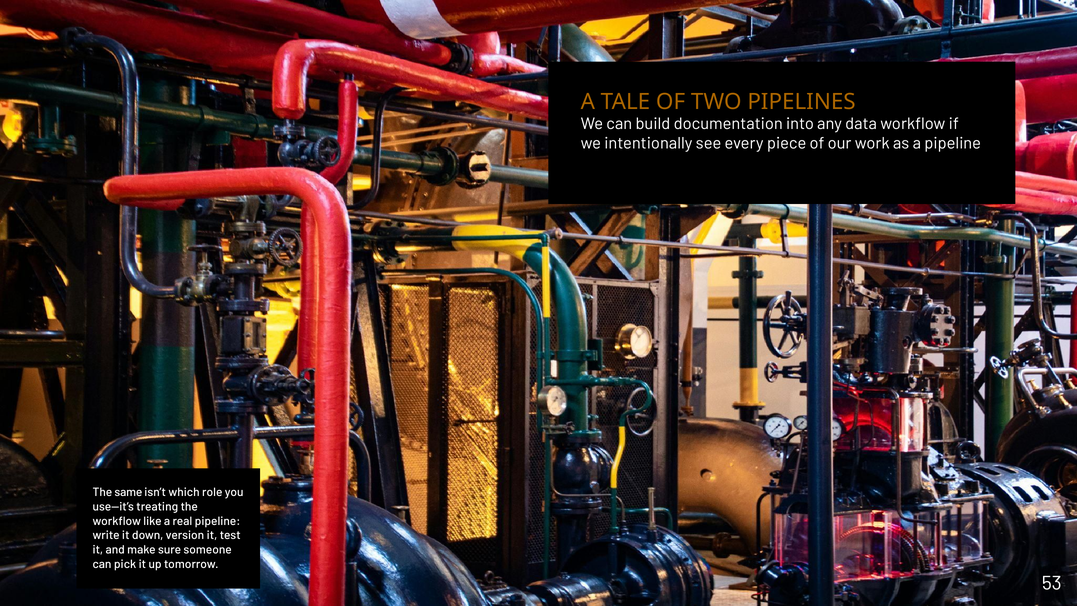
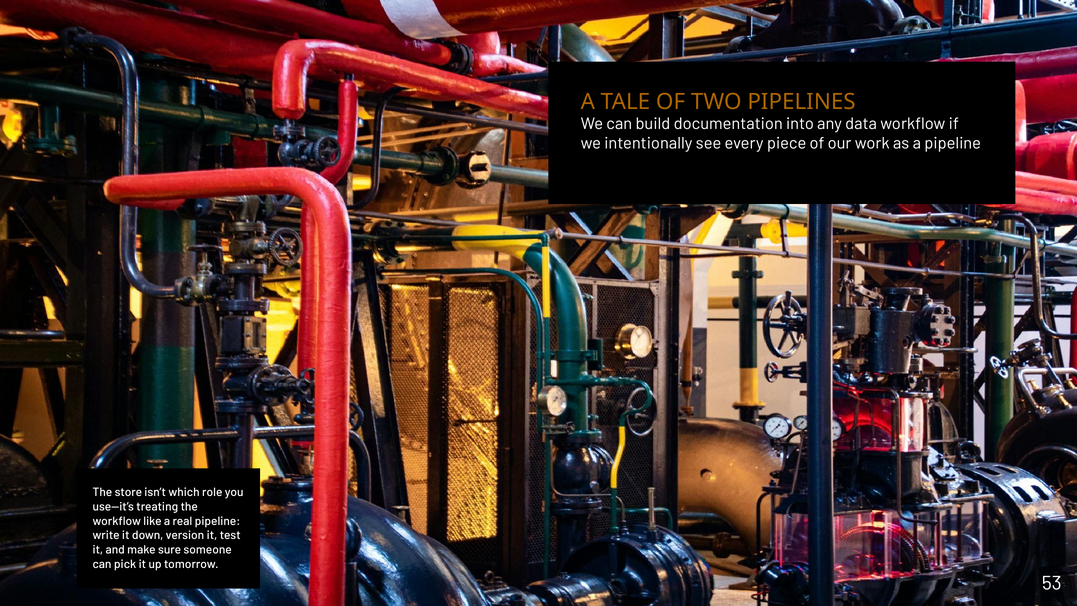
same: same -> store (128, 492)
